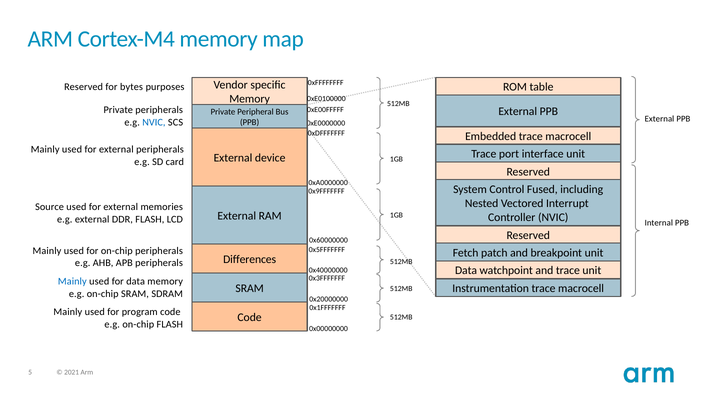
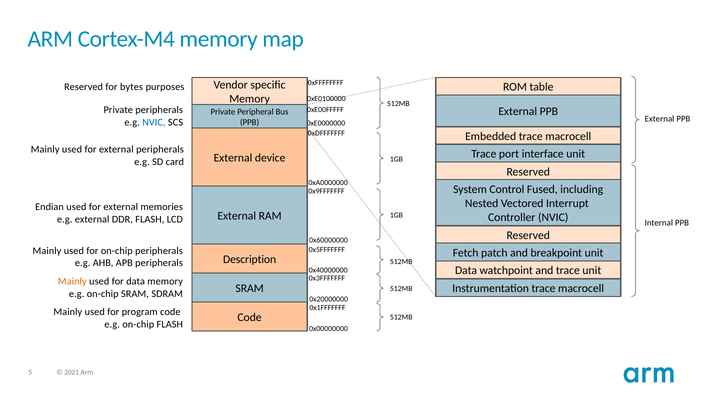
Source: Source -> Endian (49, 207)
Differences: Differences -> Description (250, 260)
Mainly colour: blue -> orange (72, 282)
